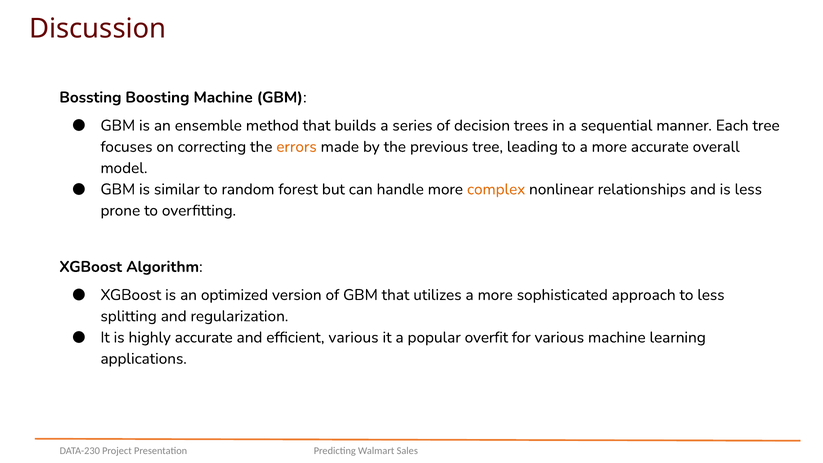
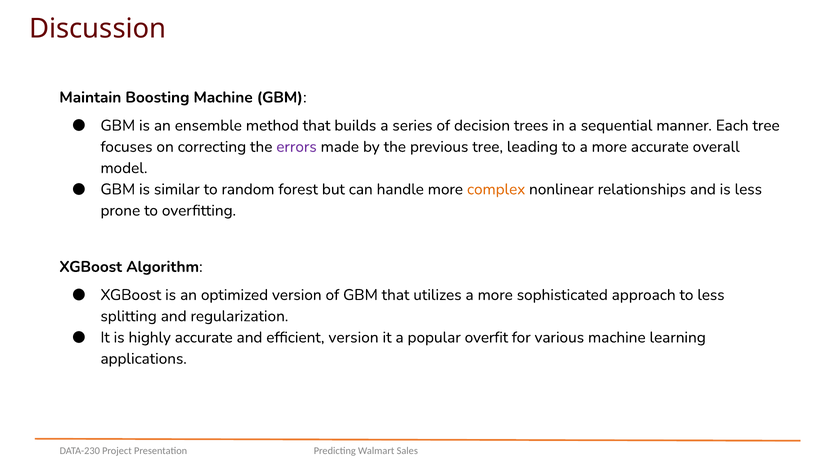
Bossting: Bossting -> Maintain (90, 97)
errors colour: orange -> purple (297, 147)
efficient various: various -> version (354, 337)
